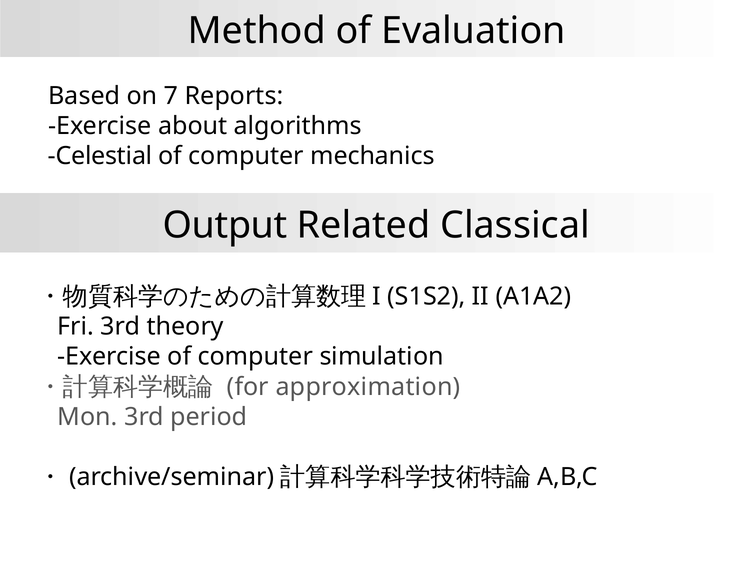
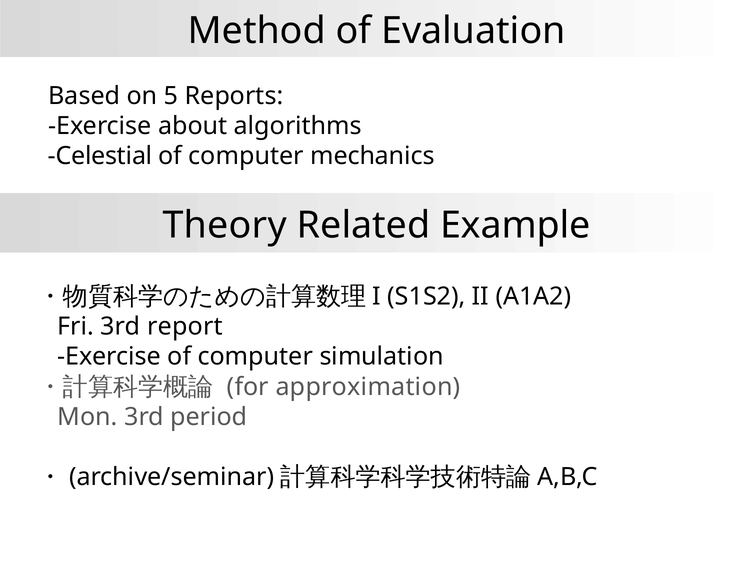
7: 7 -> 5 (171, 96)
Output: Output -> Theory (225, 226)
Classical: Classical -> Example (515, 226)
theory: theory -> report (185, 327)
